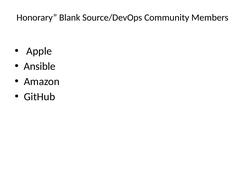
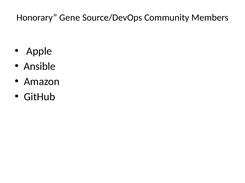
Blank: Blank -> Gene (70, 18)
